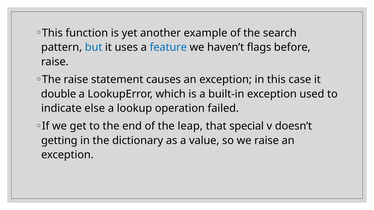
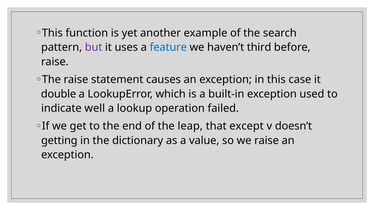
but colour: blue -> purple (94, 47)
flags: flags -> third (259, 47)
else: else -> well (95, 108)
special: special -> except (247, 126)
